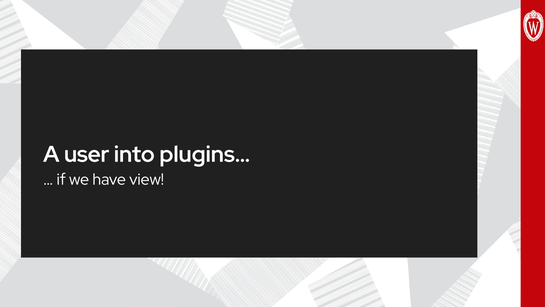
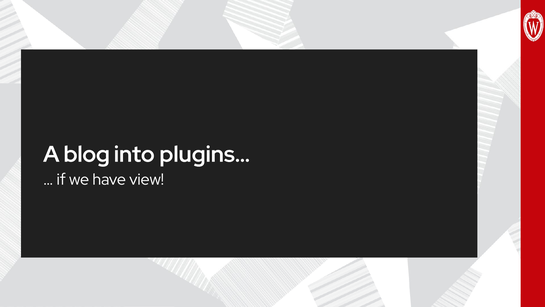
user: user -> blog (87, 154)
